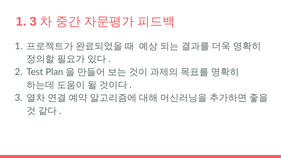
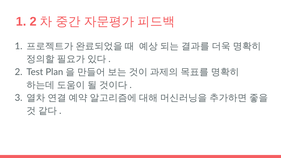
1 3: 3 -> 2 (33, 22)
